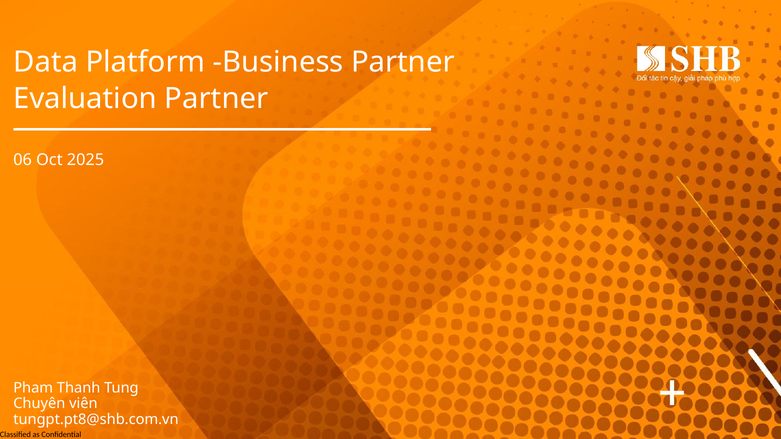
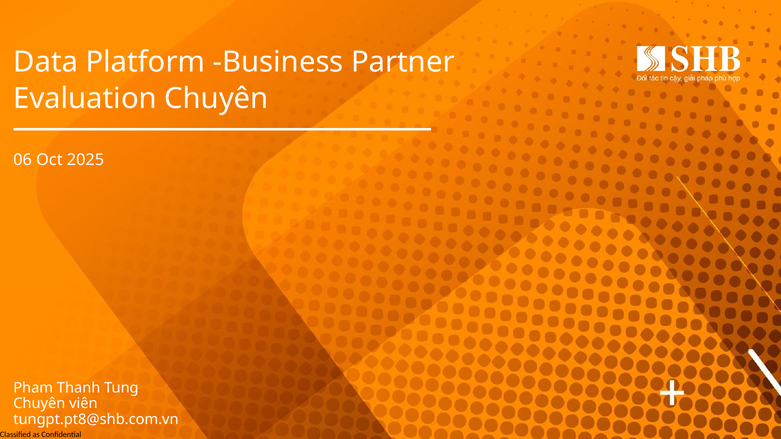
Evaluation Partner: Partner -> Chuyên (216, 99)
